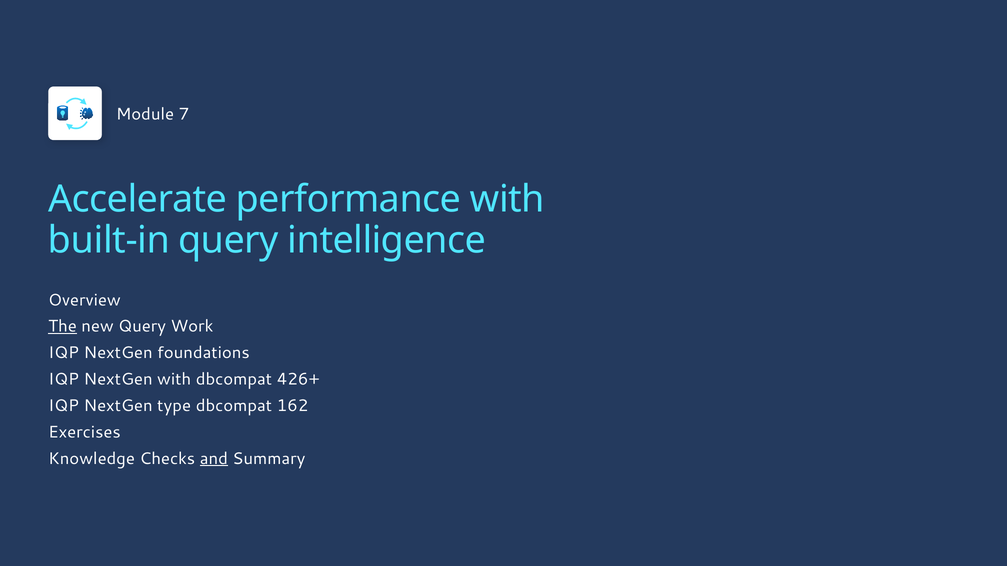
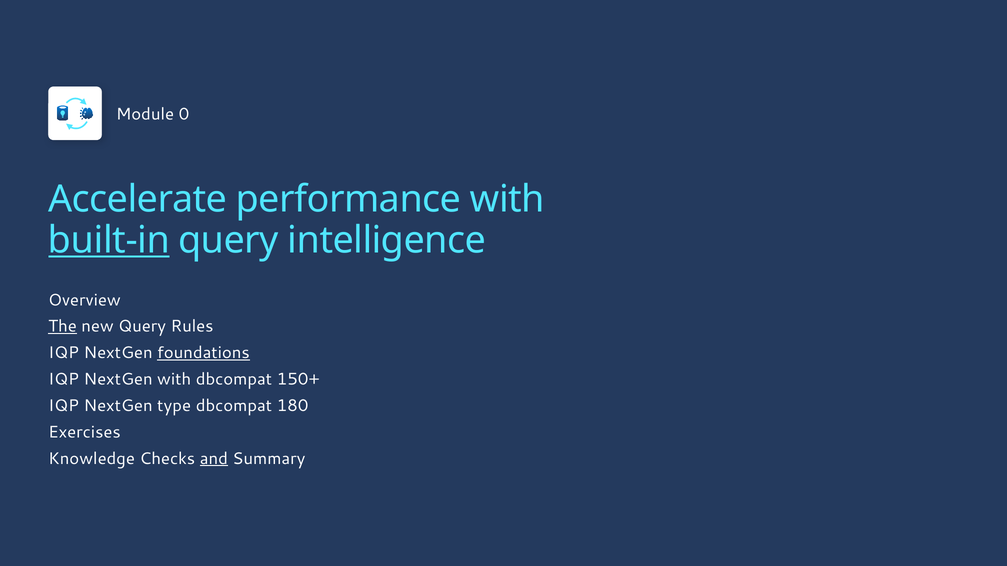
7: 7 -> 0 (184, 114)
built-in underline: none -> present (109, 240)
Work: Work -> Rules (192, 327)
foundations underline: none -> present (203, 353)
426+: 426+ -> 150+ (298, 380)
162: 162 -> 180 (293, 406)
